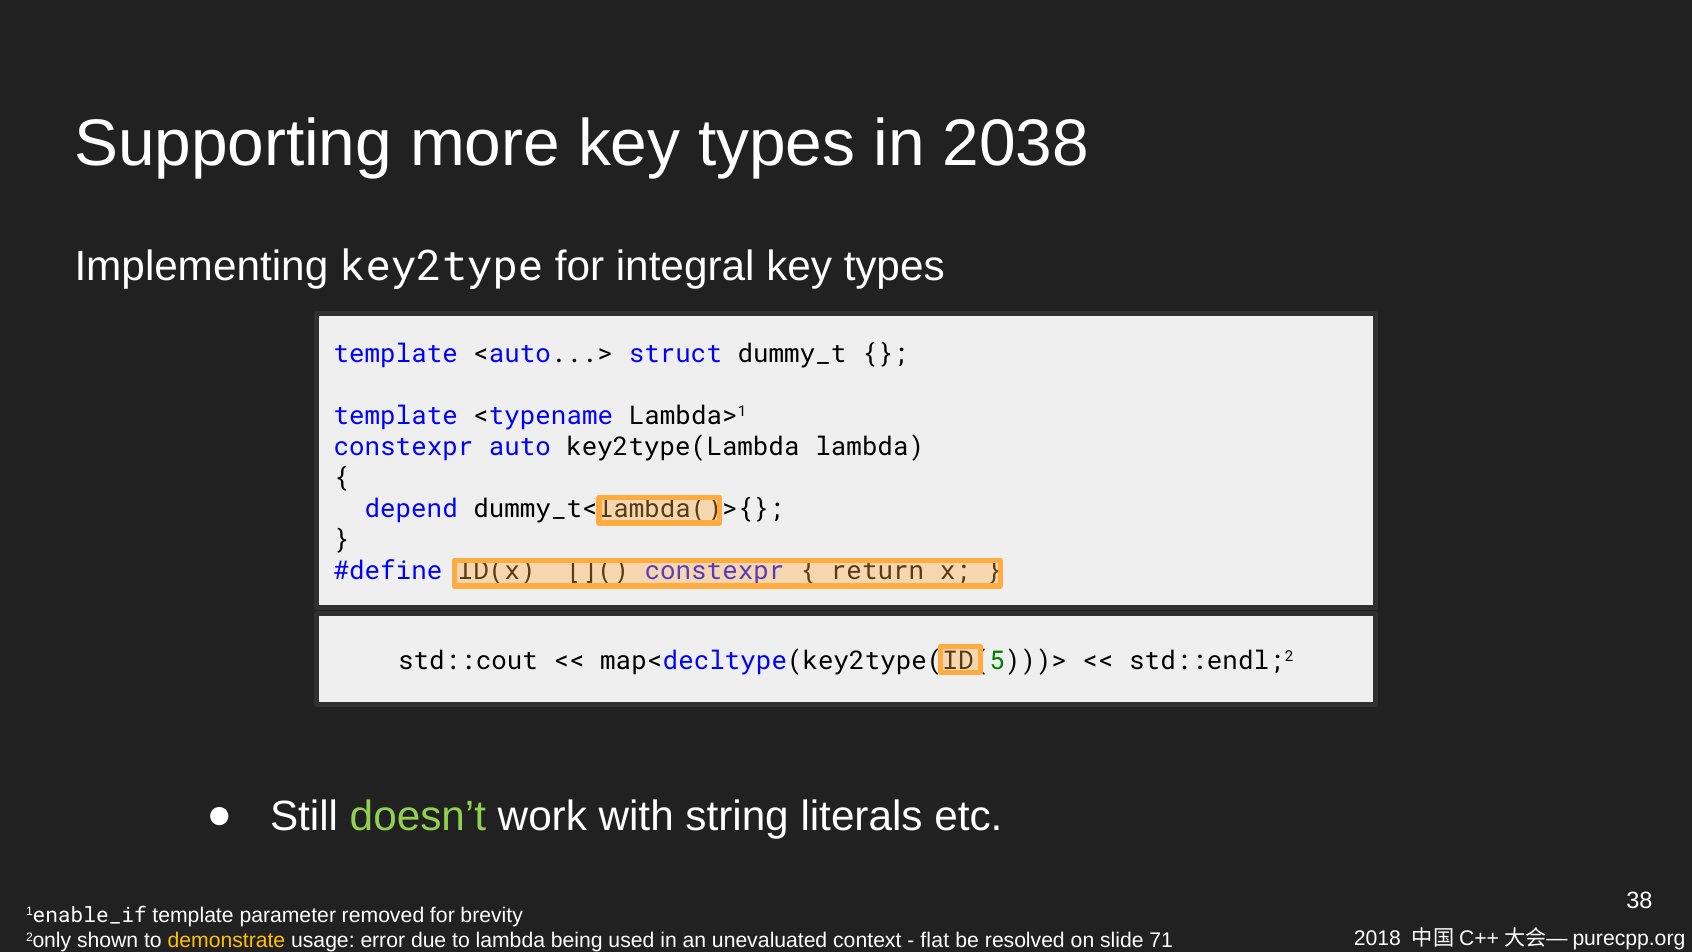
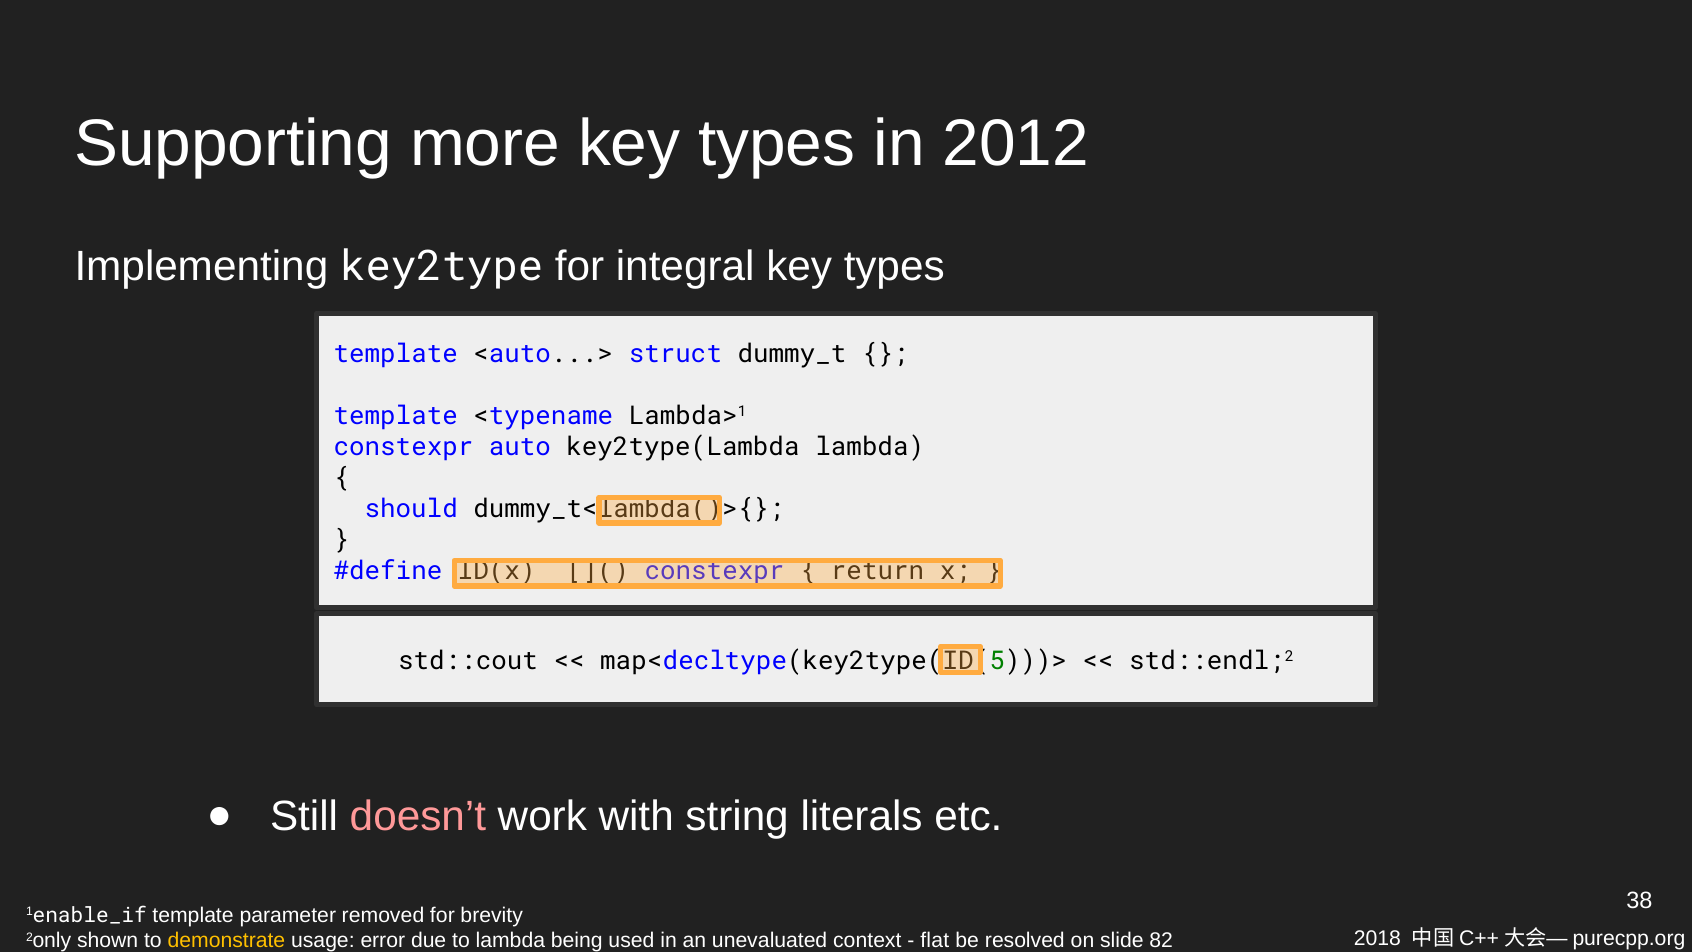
2038: 2038 -> 2012 (1016, 143)
depend: depend -> should (411, 509)
doesn’t colour: light green -> pink (418, 816)
71: 71 -> 82 (1161, 940)
